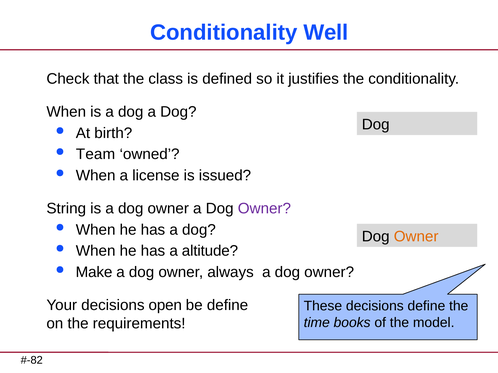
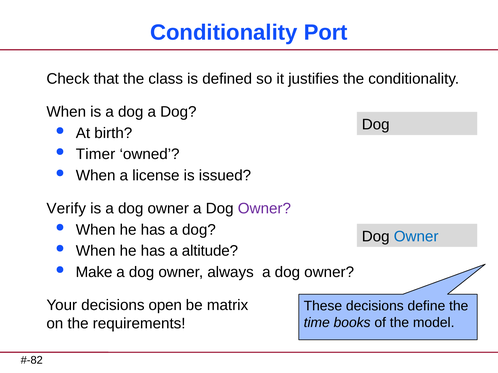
Well: Well -> Port (326, 33)
Team: Team -> Timer (96, 155)
String: String -> Verify (66, 209)
Owner colour: orange -> blue (416, 237)
be define: define -> matrix (228, 306)
